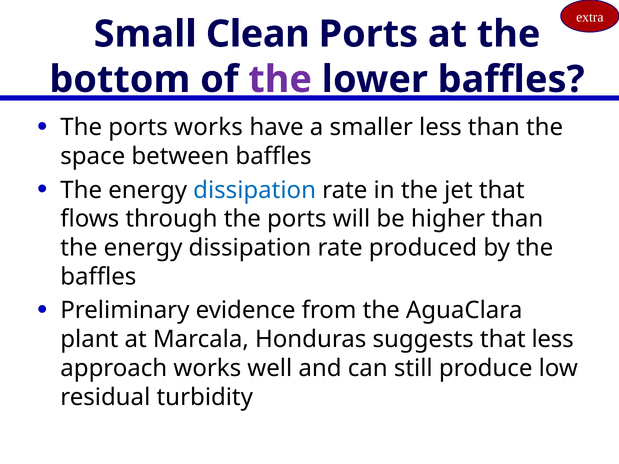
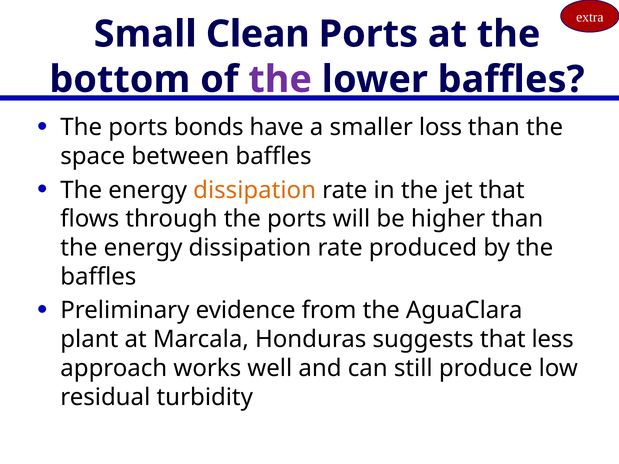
ports works: works -> bonds (209, 128)
smaller less: less -> loss (441, 128)
dissipation colour: blue -> orange (255, 190)
